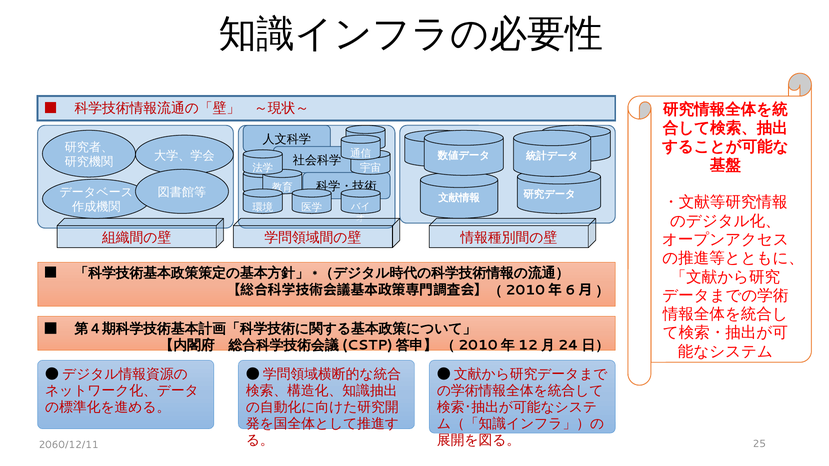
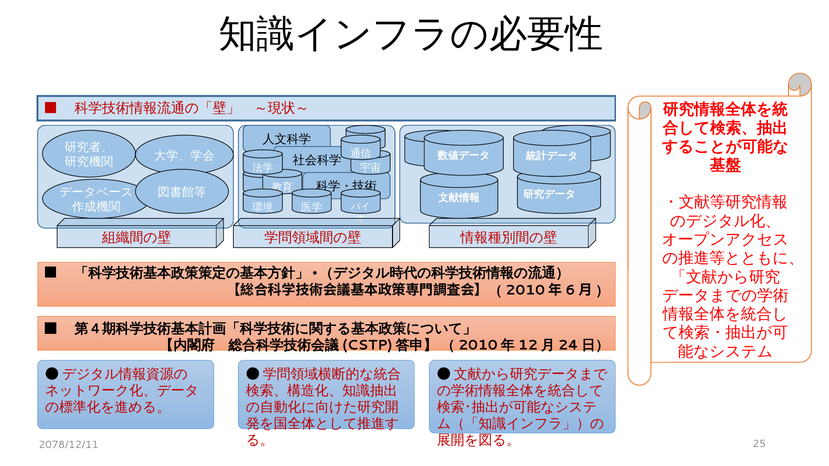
2060/12/11: 2060/12/11 -> 2078/12/11 (69, 445)
